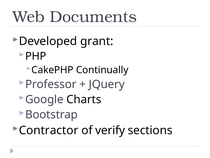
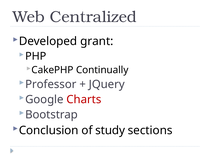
Documents: Documents -> Centralized (93, 17)
Charts colour: black -> red (84, 99)
Contractor: Contractor -> Conclusion (49, 130)
verify: verify -> study (110, 130)
